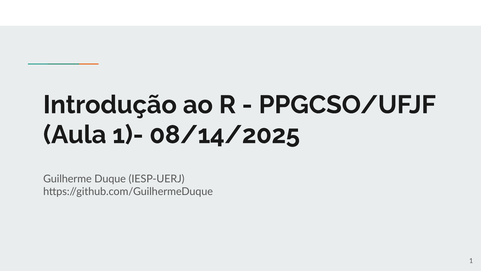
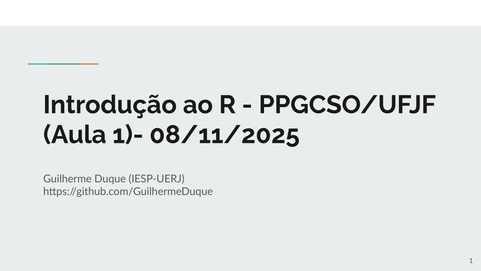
08/14/2025: 08/14/2025 -> 08/11/2025 (225, 134)
